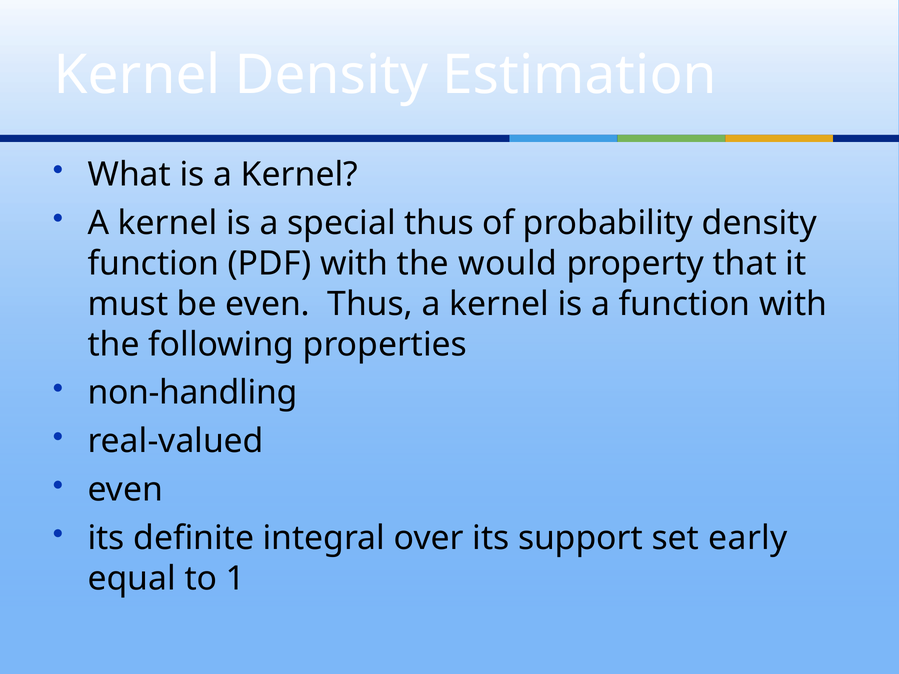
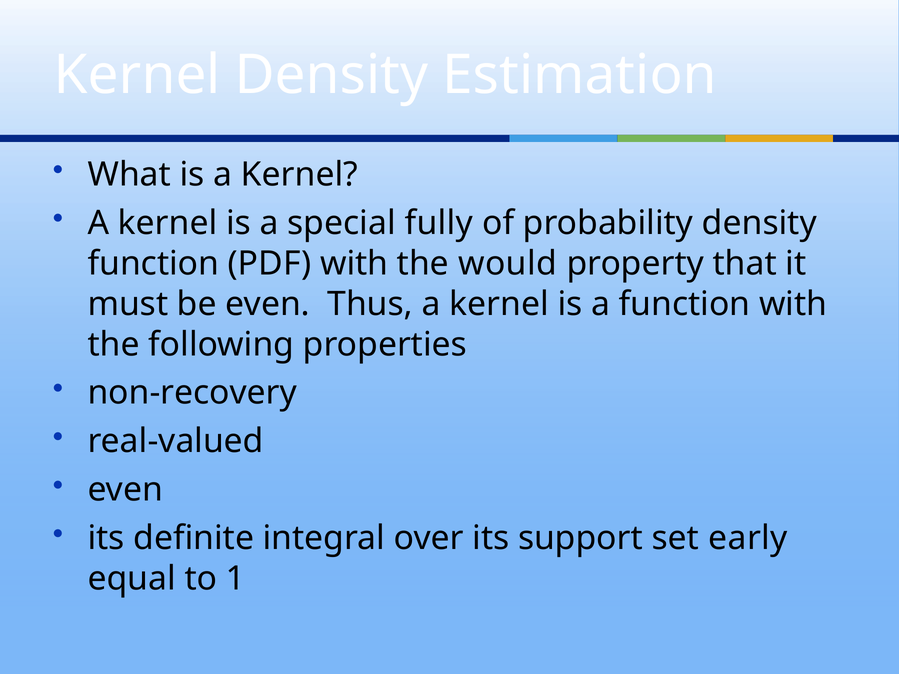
special thus: thus -> fully (439, 223)
non-handling: non-handling -> non-recovery (192, 393)
